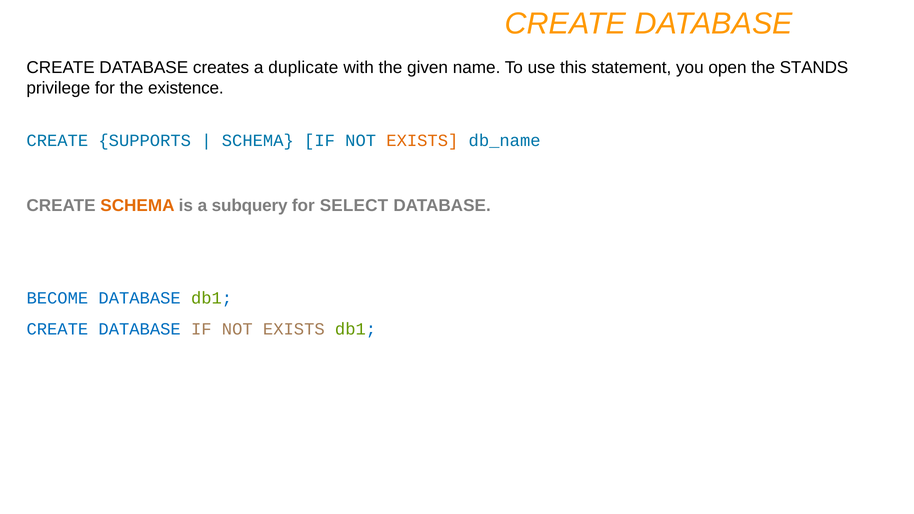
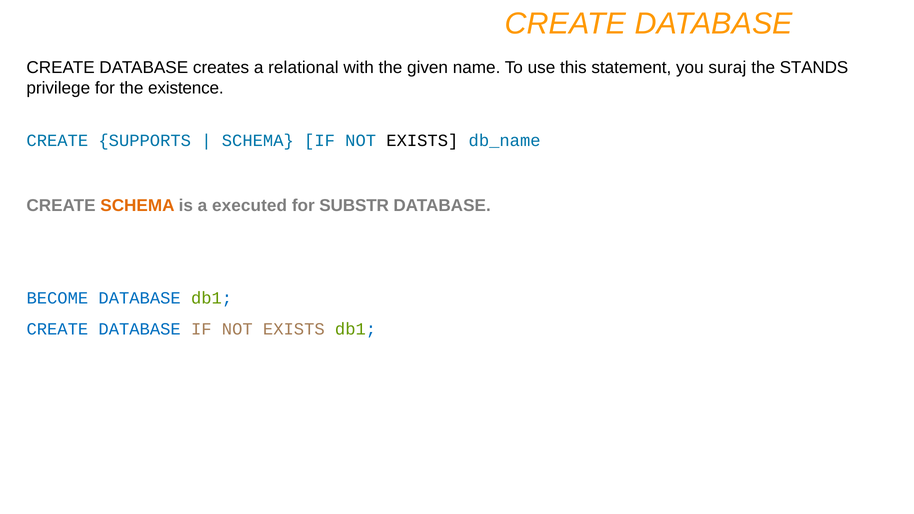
duplicate: duplicate -> relational (303, 68)
open: open -> suraj (727, 68)
EXISTS colour: orange -> black (422, 141)
subquery: subquery -> executed (250, 206)
SELECT: SELECT -> SUBSTR (354, 206)
